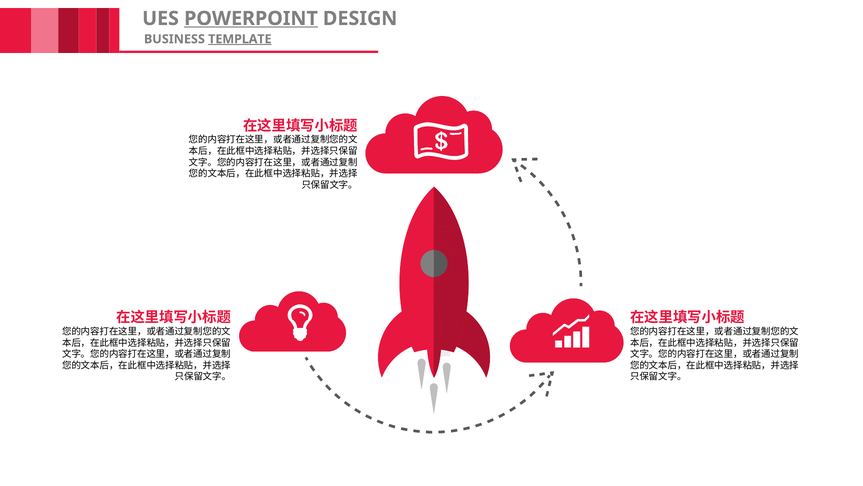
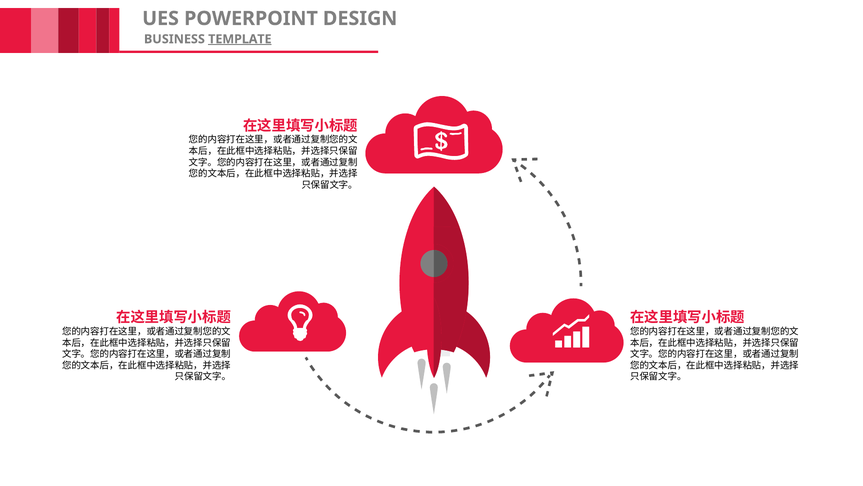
POWERPOINT underline: present -> none (251, 18)
